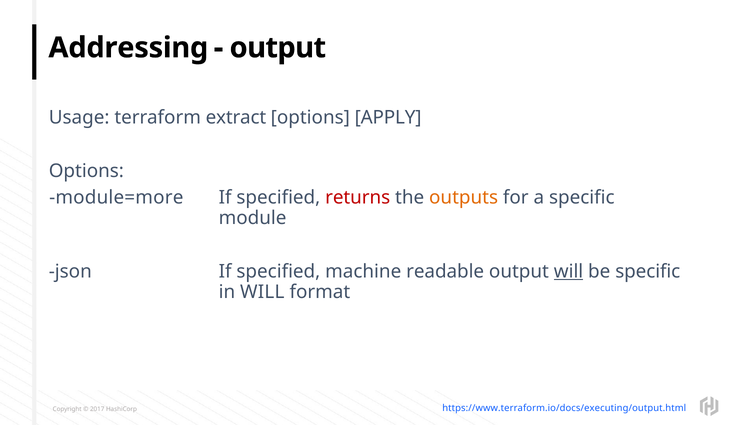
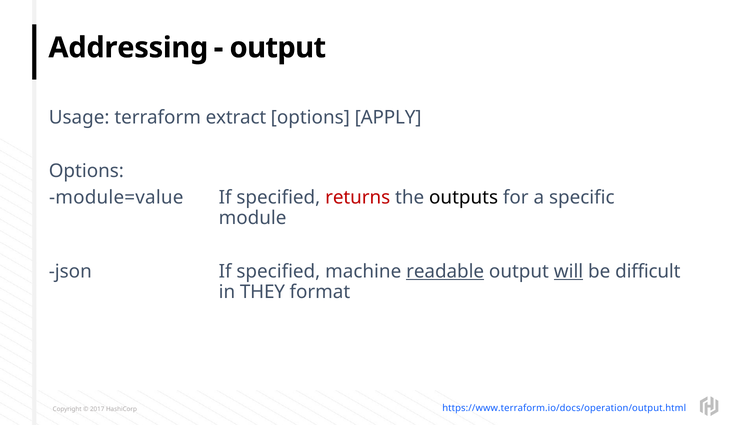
module=more: module=more -> module=value (116, 198)
outputs colour: orange -> black (464, 198)
readable underline: none -> present (445, 271)
be specific: specific -> difficult (648, 271)
in WILL: WILL -> THEY (262, 292)
https://www.terraform.io/docs/executing/output.html: https://www.terraform.io/docs/executing/output.html -> https://www.terraform.io/docs/operation/output.html (564, 408)
